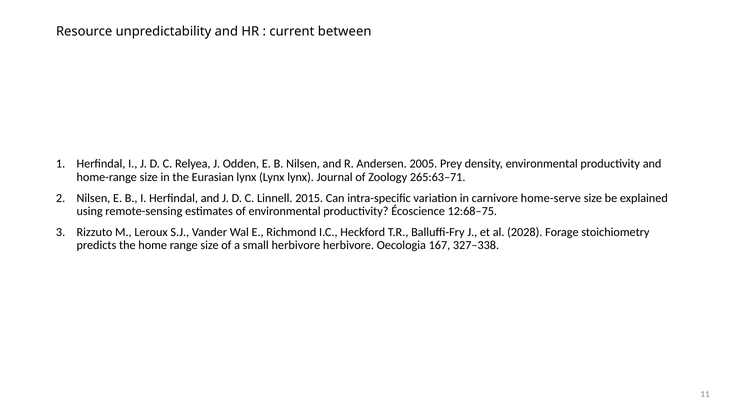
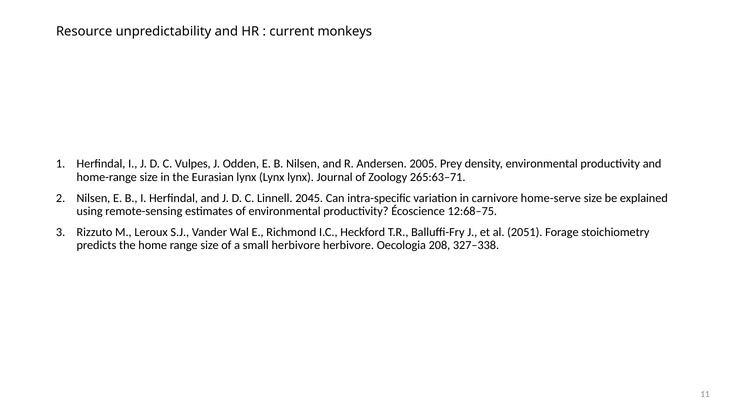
between: between -> monkeys (345, 32)
Relyea: Relyea -> Vulpes (193, 164)
2015: 2015 -> 2045 (309, 198)
2028: 2028 -> 2051 (525, 232)
167: 167 -> 208 (439, 245)
